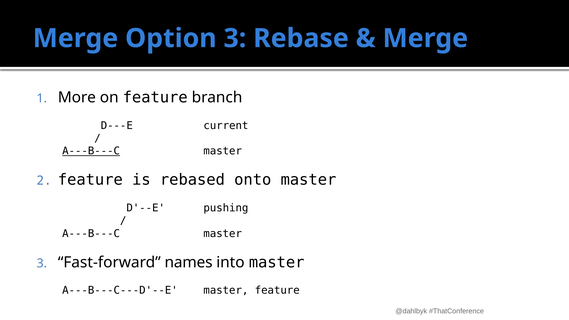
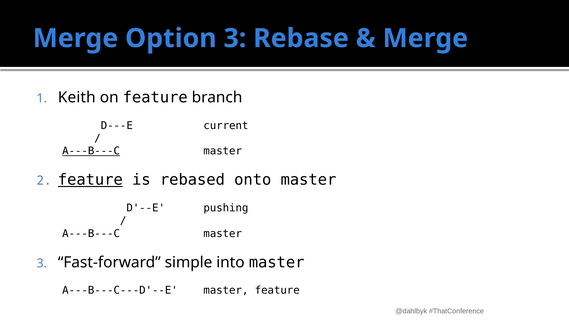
More: More -> Keith (77, 97)
feature underline: none -> present (90, 180)
names: names -> simple (189, 262)
